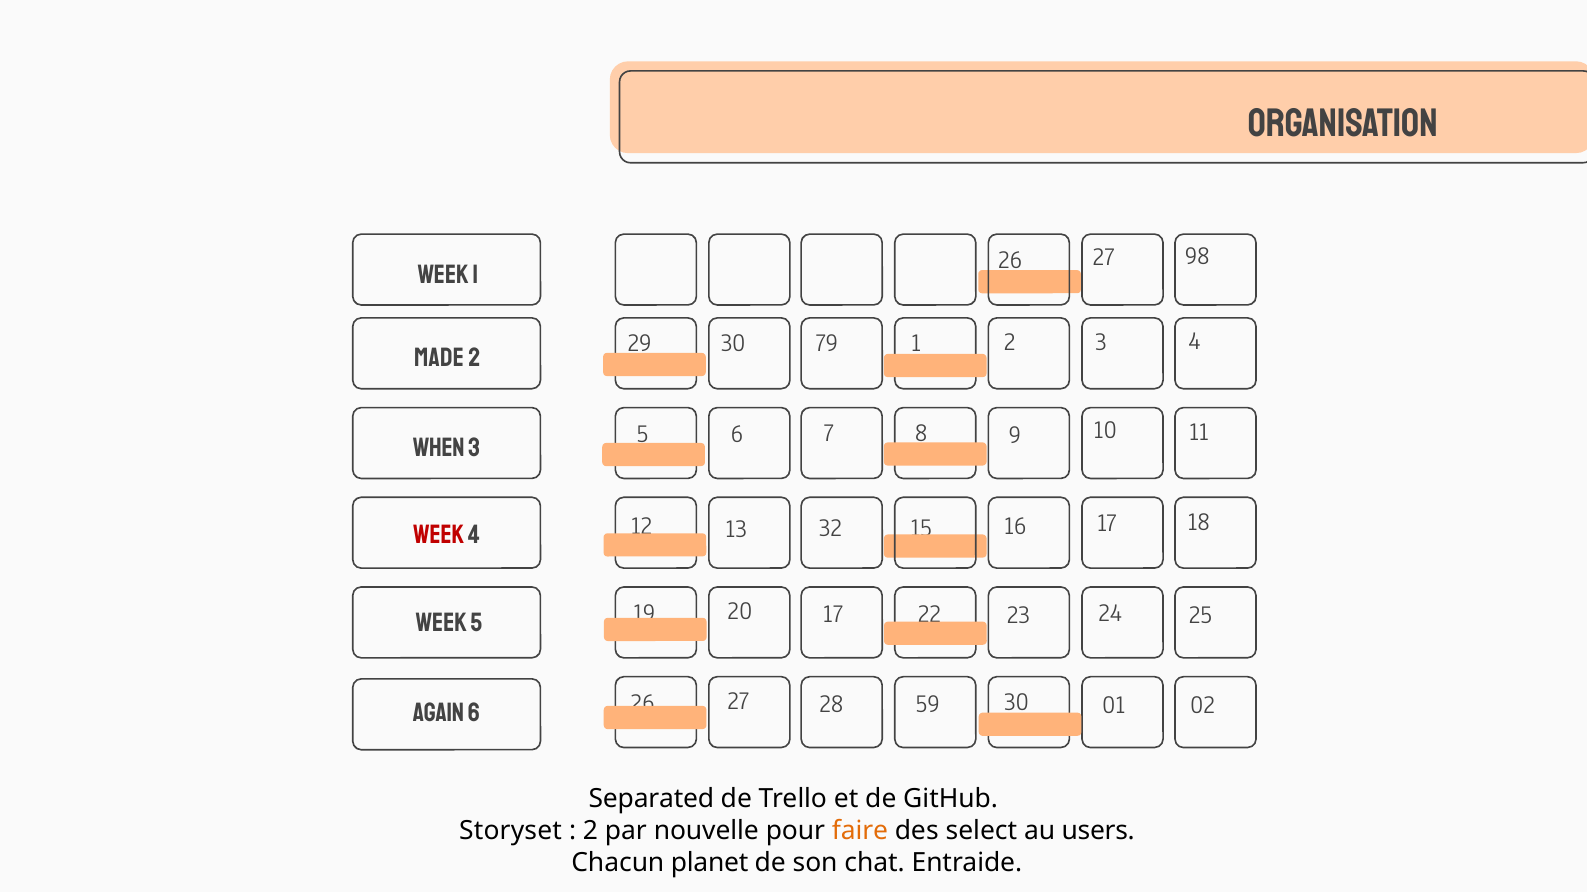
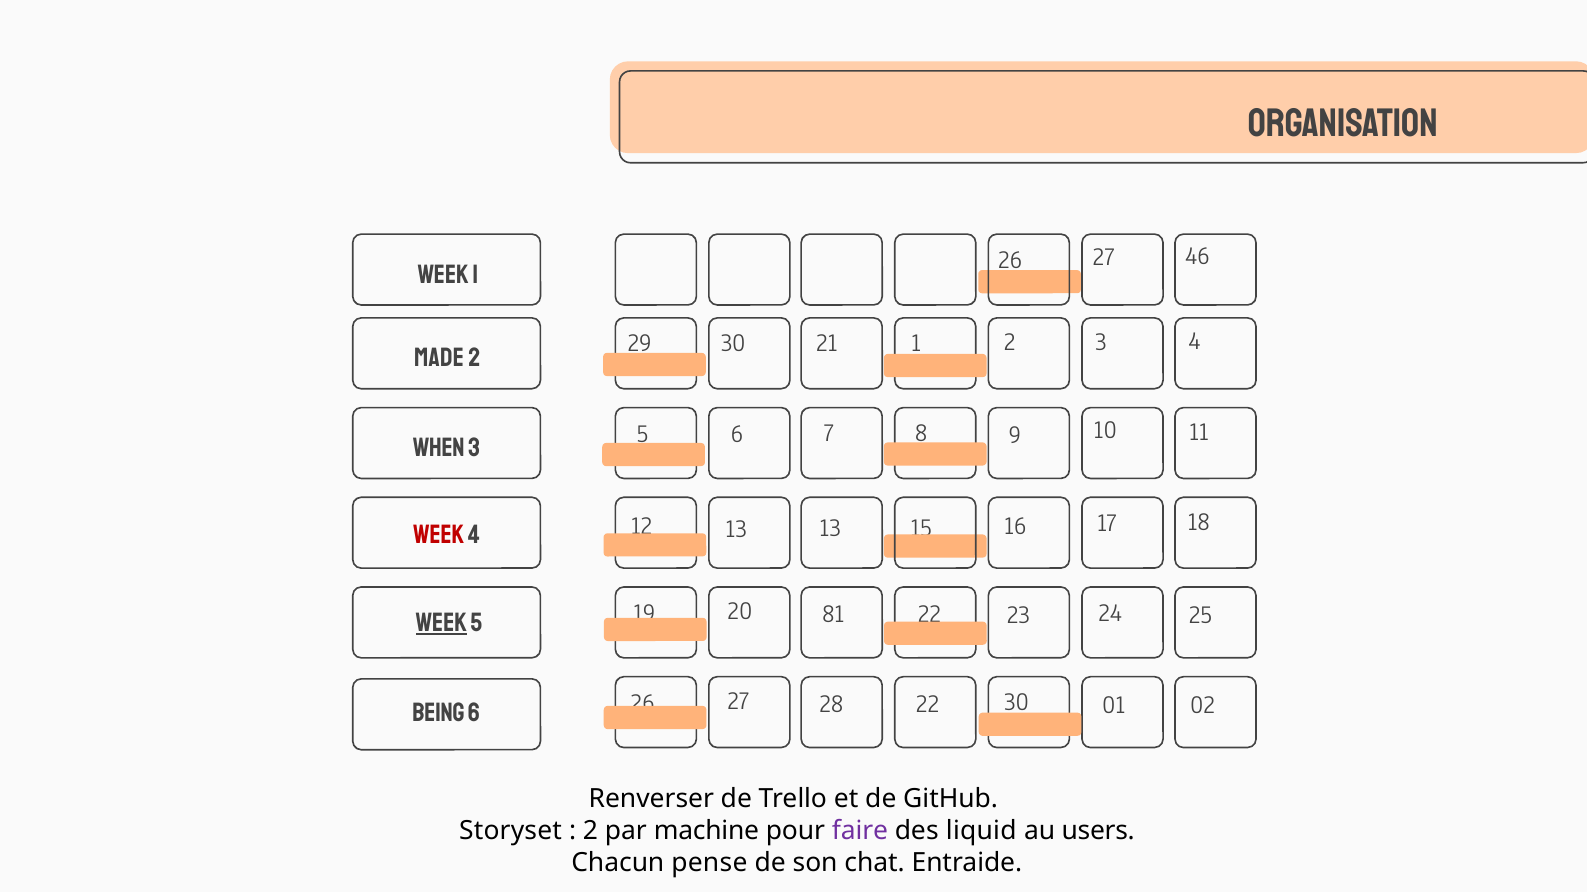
98: 98 -> 46 (1197, 256)
79: 79 -> 21 (827, 343)
13 32: 32 -> 13 (830, 528)
20 17: 17 -> 81 (833, 614)
Week underline: none -> present (441, 623)
28 59: 59 -> 22 (928, 704)
Again: Again -> Being (438, 713)
Separated: Separated -> Renverser (651, 800)
nouvelle: nouvelle -> machine (706, 831)
faire colour: orange -> purple (860, 831)
select: select -> liquid (981, 831)
planet: planet -> pense (709, 863)
